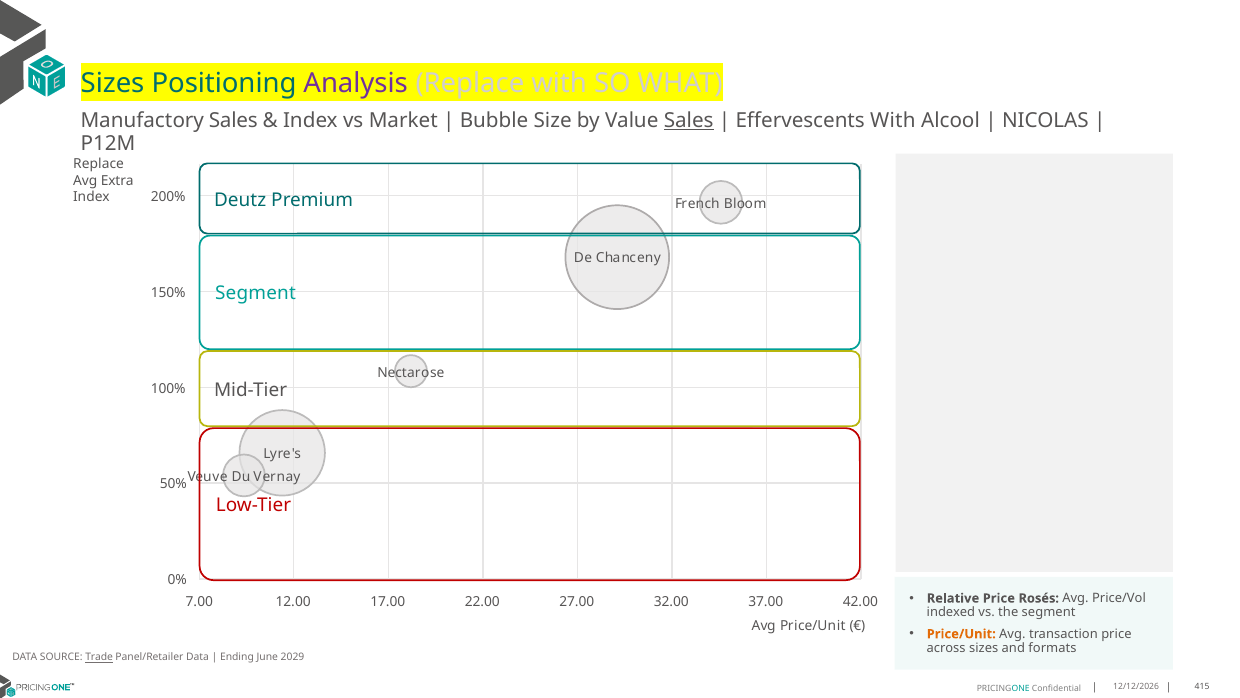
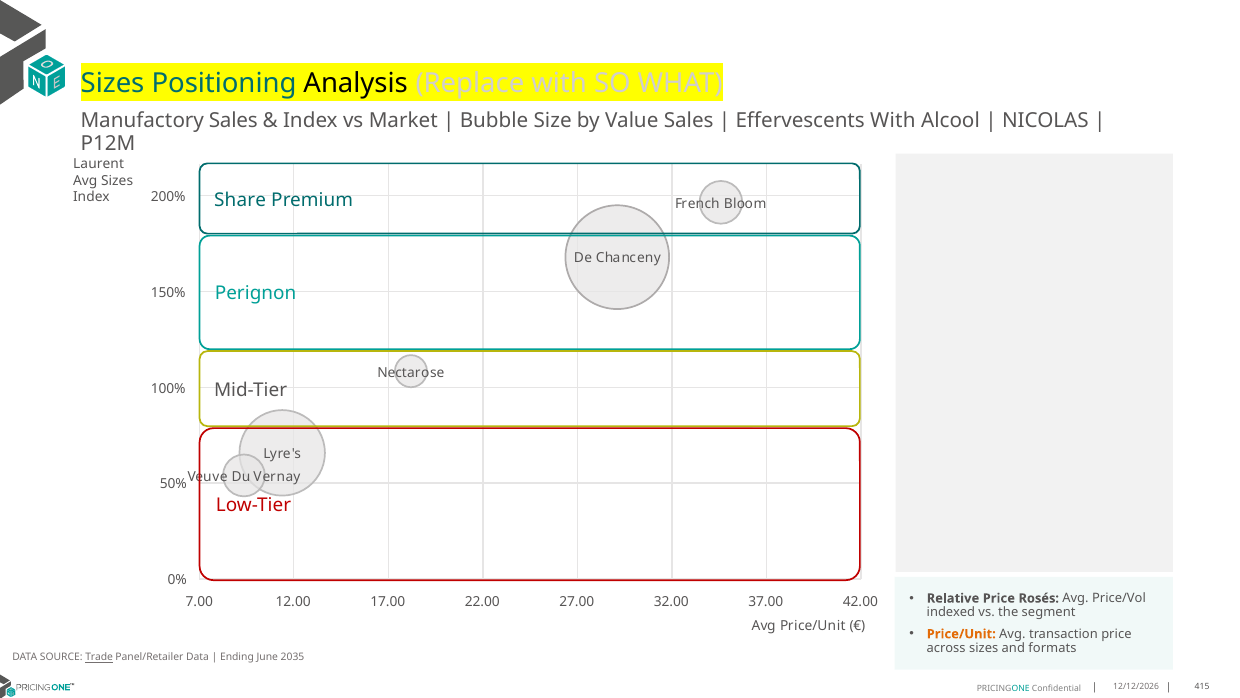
Analysis colour: purple -> black (356, 83)
Sales underline: present -> none (689, 121)
Replace: Replace -> Laurent (99, 164)
Avg Extra: Extra -> Sizes (117, 180)
Deutz: Deutz -> Share (240, 200)
Segment: Segment -> Perignon (256, 293)
2029: 2029 -> 2035 (293, 657)
